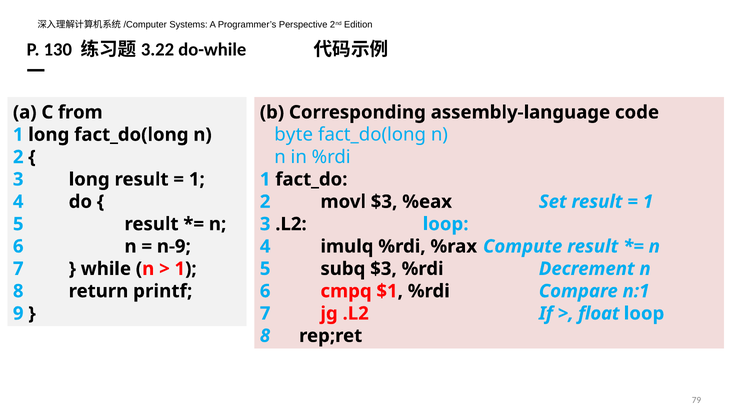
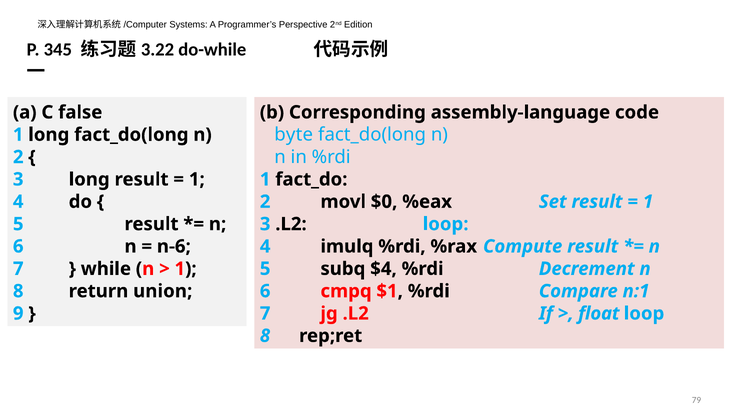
130: 130 -> 345 (58, 49)
from: from -> false (80, 112)
movl $3: $3 -> $0 (384, 201)
n-9: n-9 -> n-6 (174, 246)
subq $3: $3 -> $4 (383, 268)
printf: printf -> union (163, 291)
